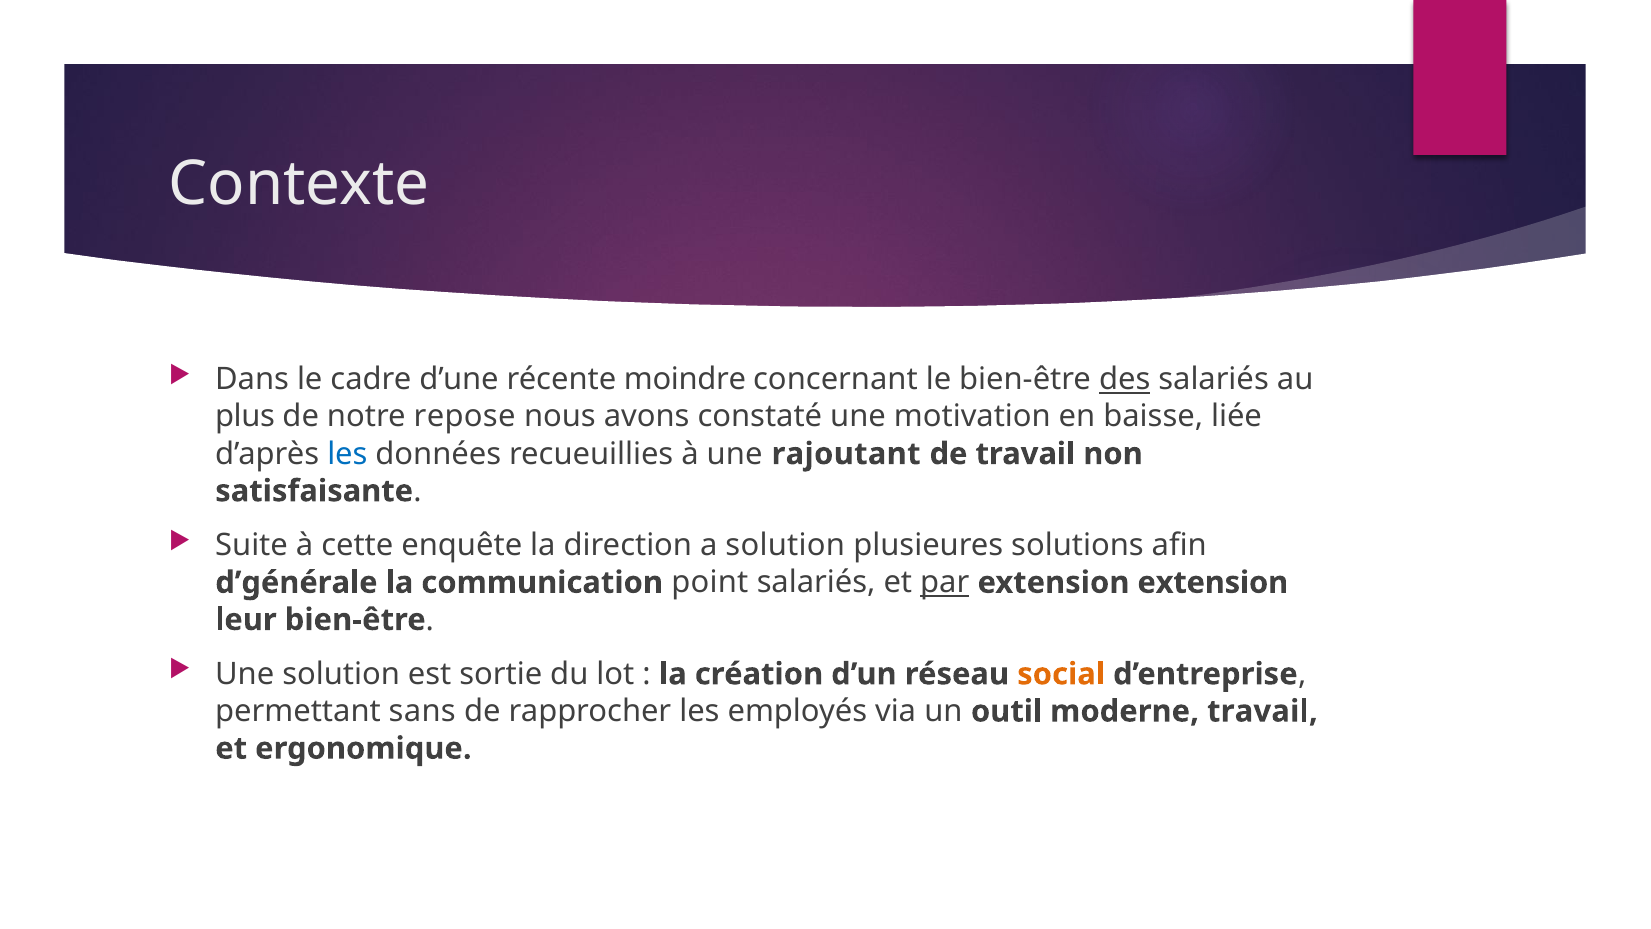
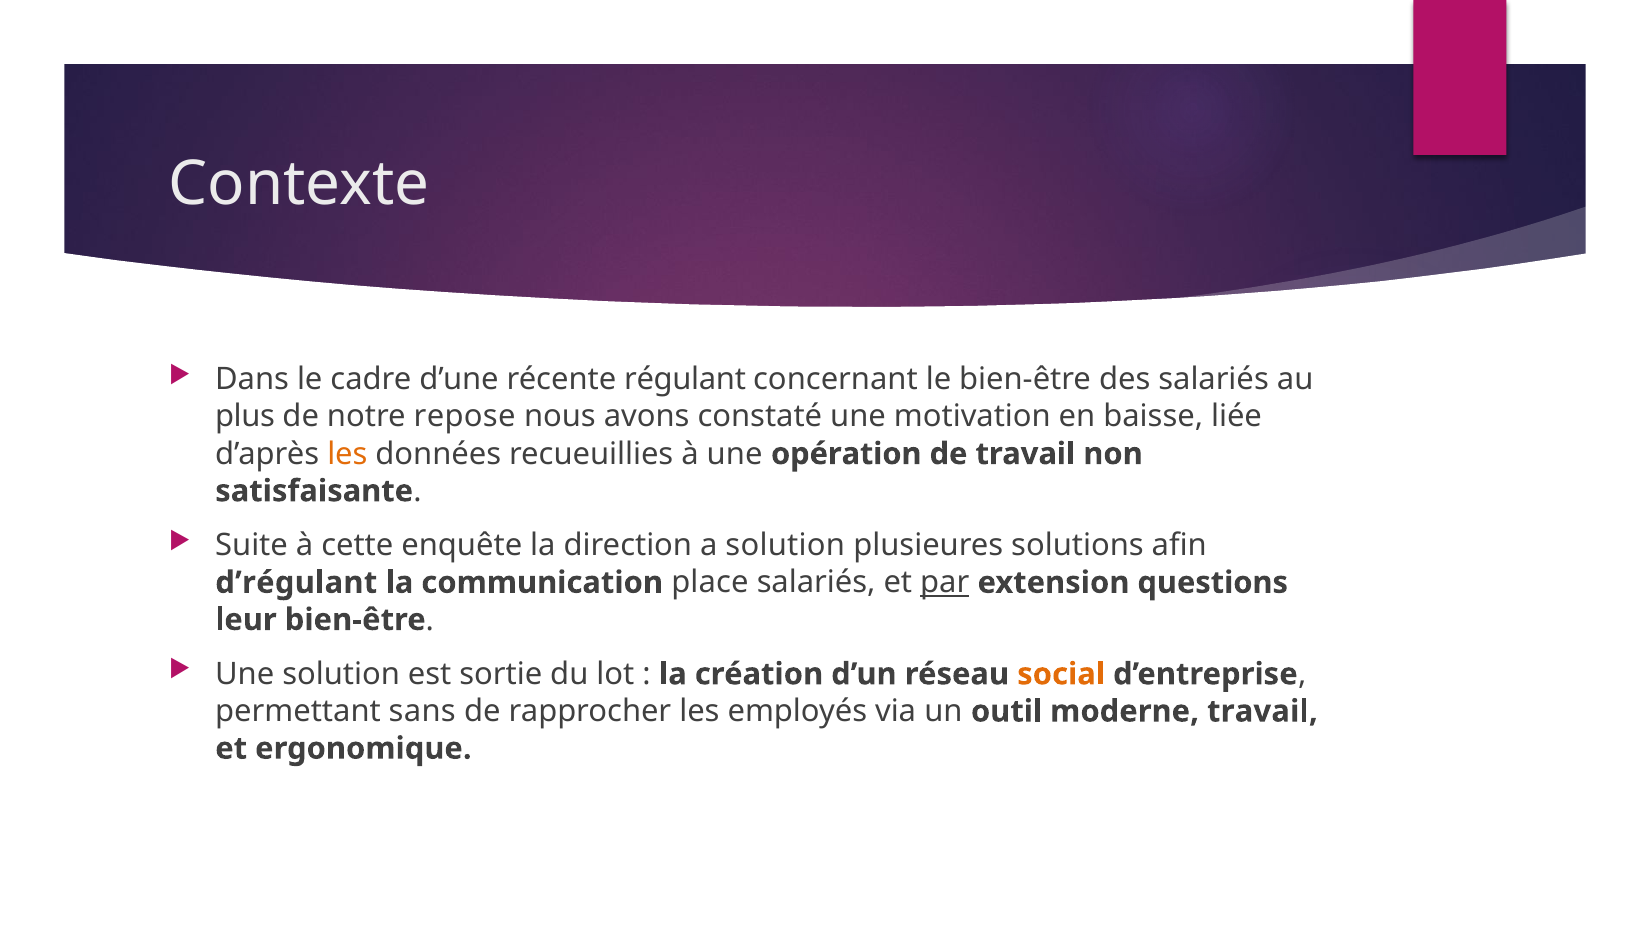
moindre: moindre -> régulant (685, 379)
des underline: present -> none (1125, 379)
les colour: blue -> orange (347, 454)
rajoutant: rajoutant -> opération (846, 454)
d’générale: d’générale -> d’régulant (296, 582)
point: point -> place (710, 582)
extension extension: extension -> questions (1213, 582)
